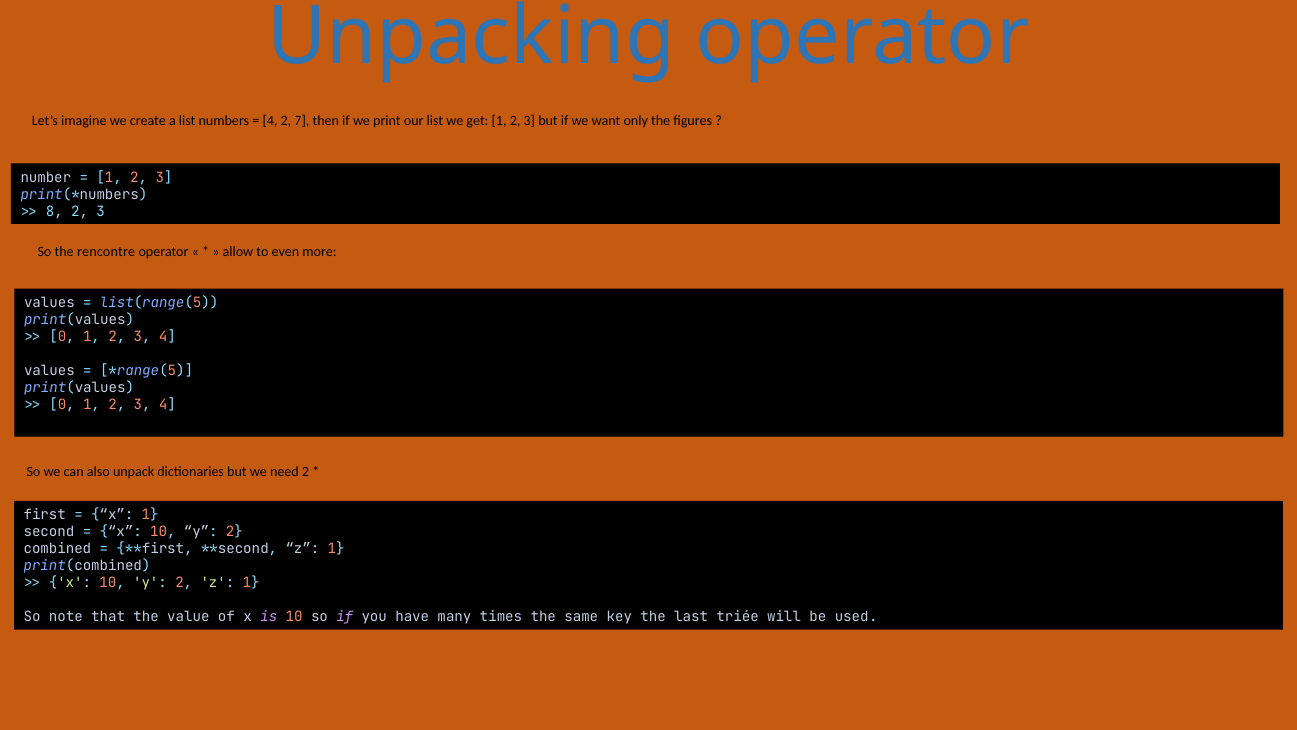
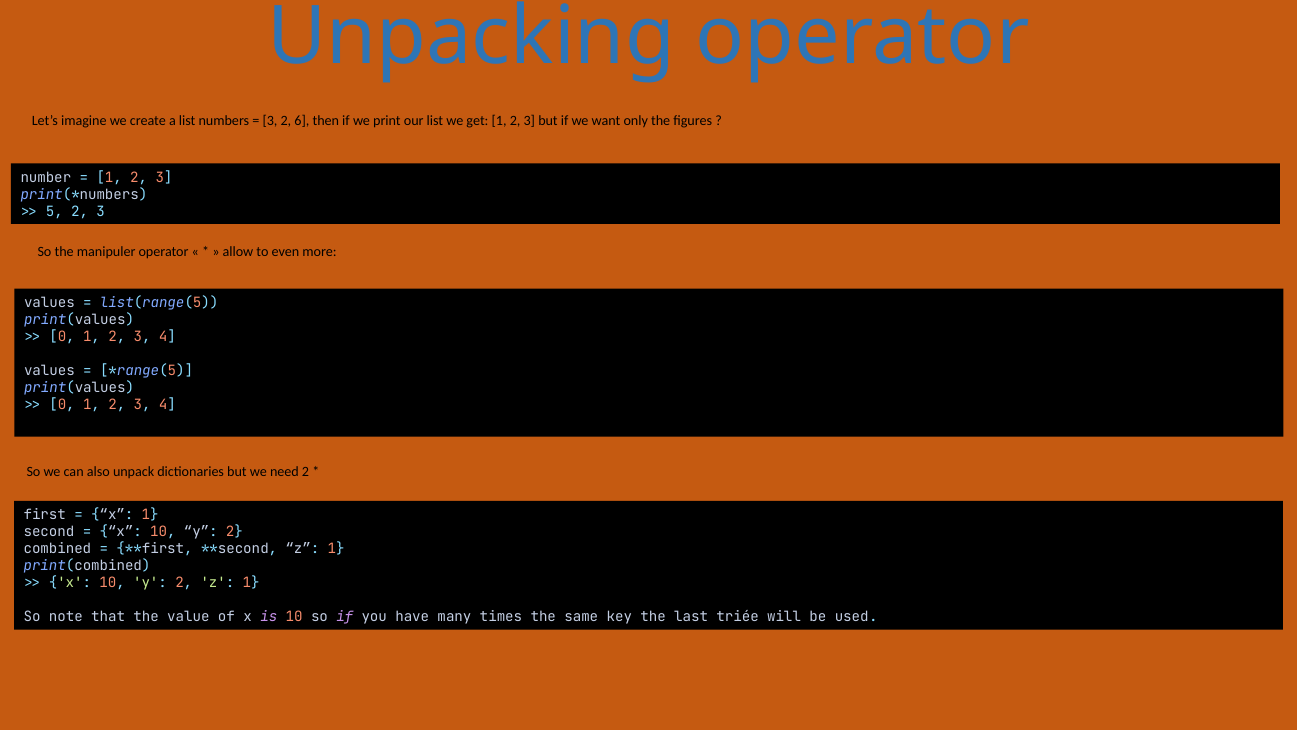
4: 4 -> 3 (270, 121)
7: 7 -> 6 (302, 121)
8: 8 -> 5 (54, 211)
rencontre: rencontre -> manipuler (106, 252)
